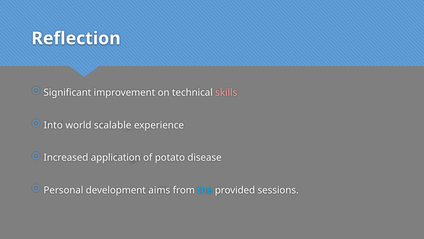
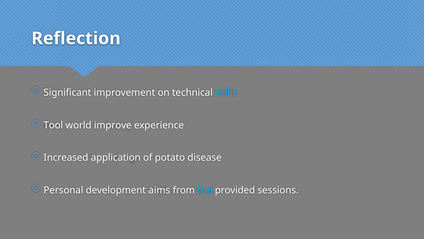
skills colour: pink -> light blue (226, 92)
Into: Into -> Tool (53, 125)
scalable: scalable -> improve (113, 125)
